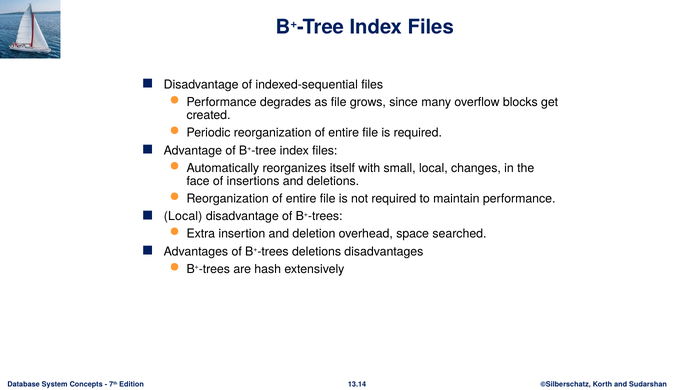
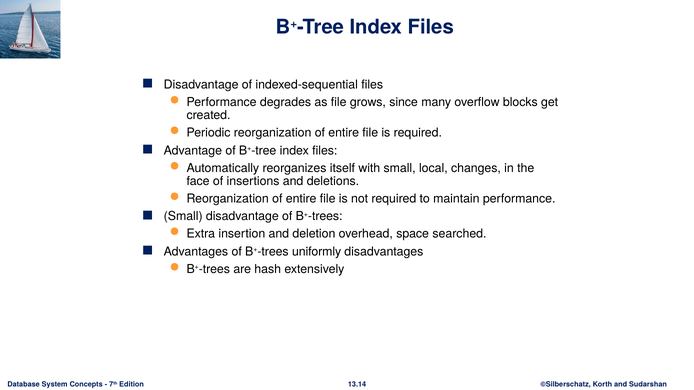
Local: Local -> Small (183, 217)
B+-trees deletions: deletions -> uniformly (317, 252)
